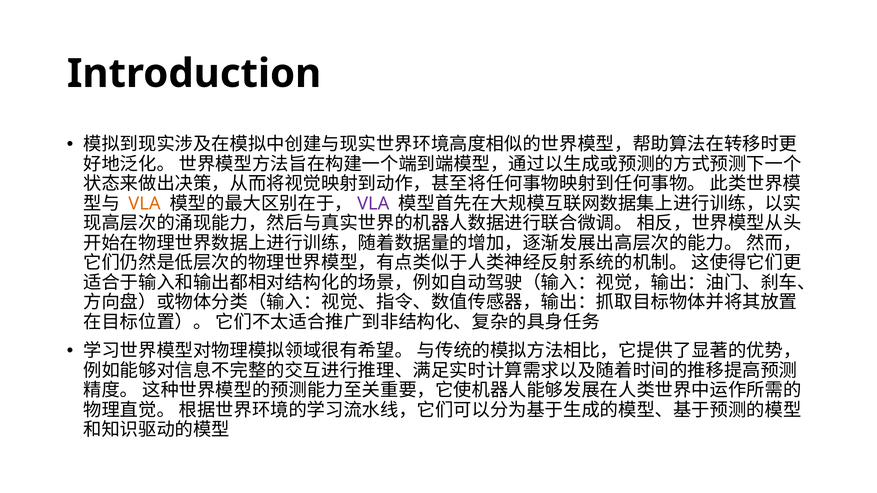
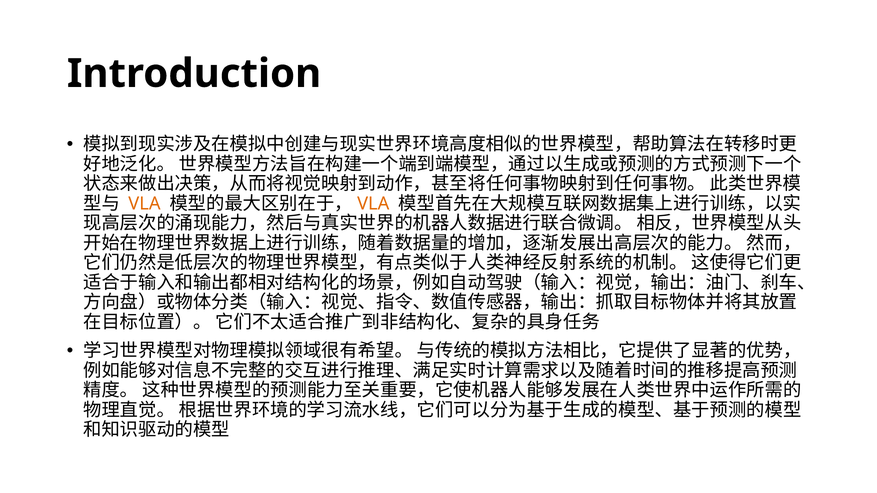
VLA colour: purple -> orange (373, 204)
